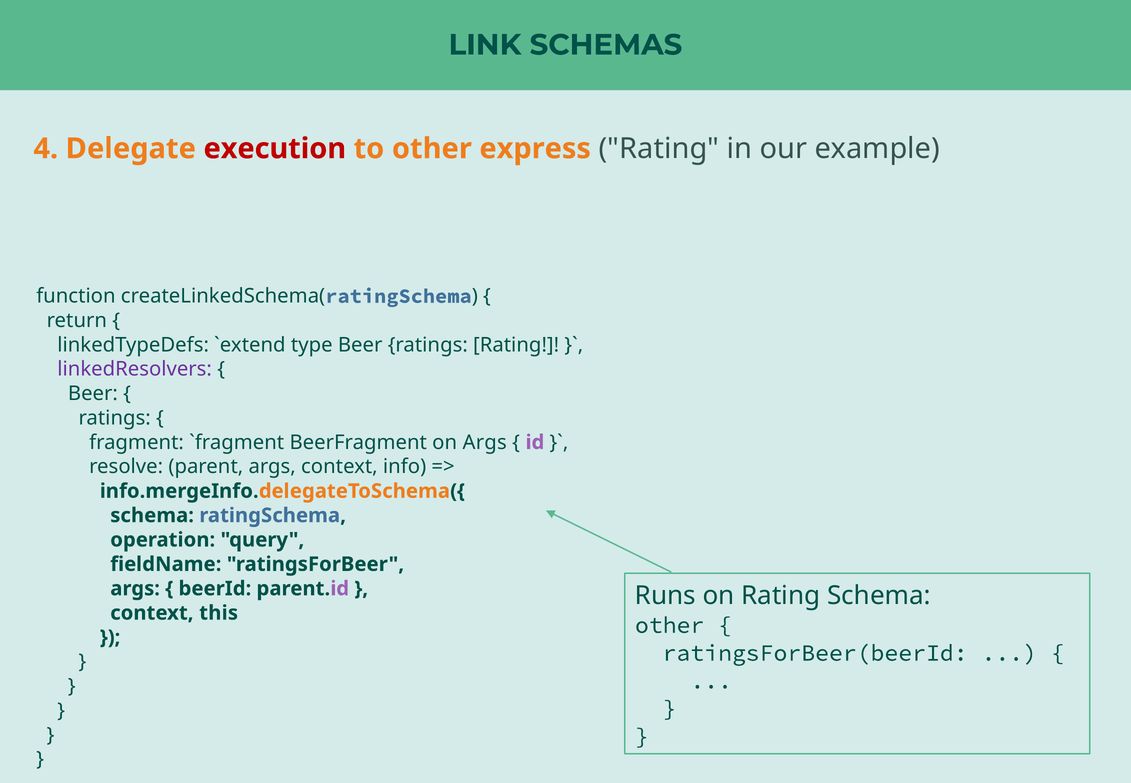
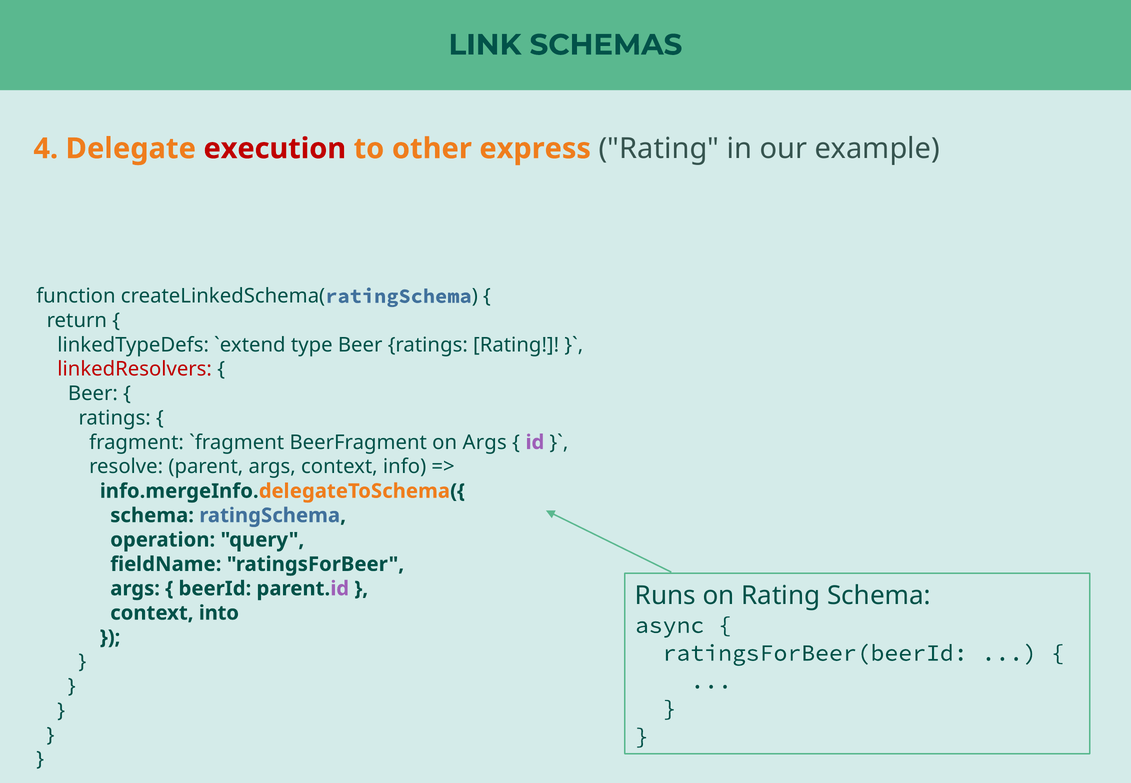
linkedResolvers colour: purple -> red (135, 369)
this: this -> into (219, 613)
other: other -> async (670, 625)
